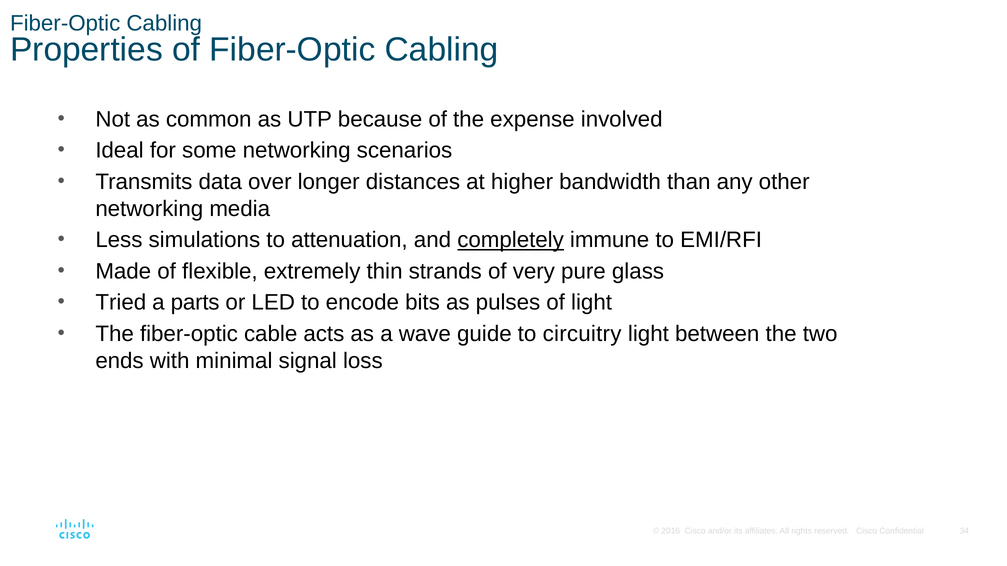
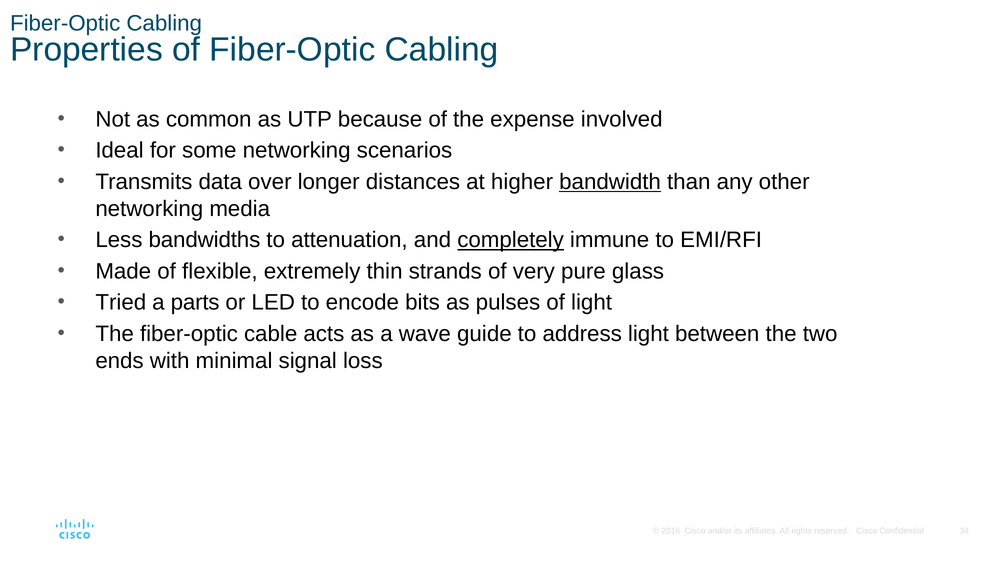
bandwidth underline: none -> present (610, 182)
simulations: simulations -> bandwidths (204, 240)
circuitry: circuitry -> address (582, 334)
